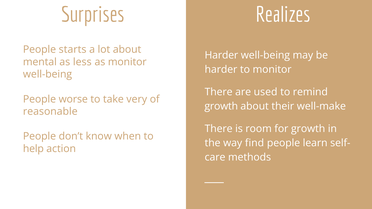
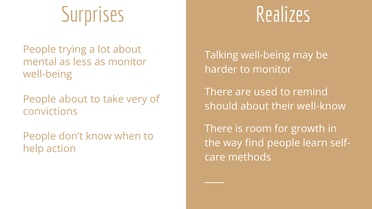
starts: starts -> trying (73, 50)
Harder: Harder -> Talking (221, 55)
People worse: worse -> about (73, 99)
growth: growth -> should (221, 106)
well-make: well-make -> well-know (321, 106)
reasonable: reasonable -> convictions (50, 112)
